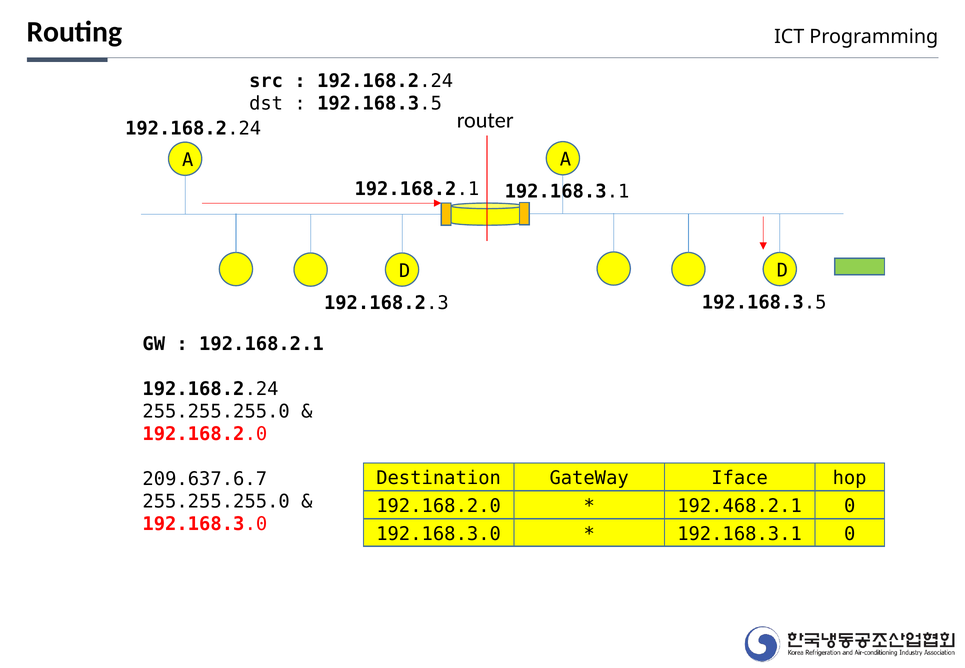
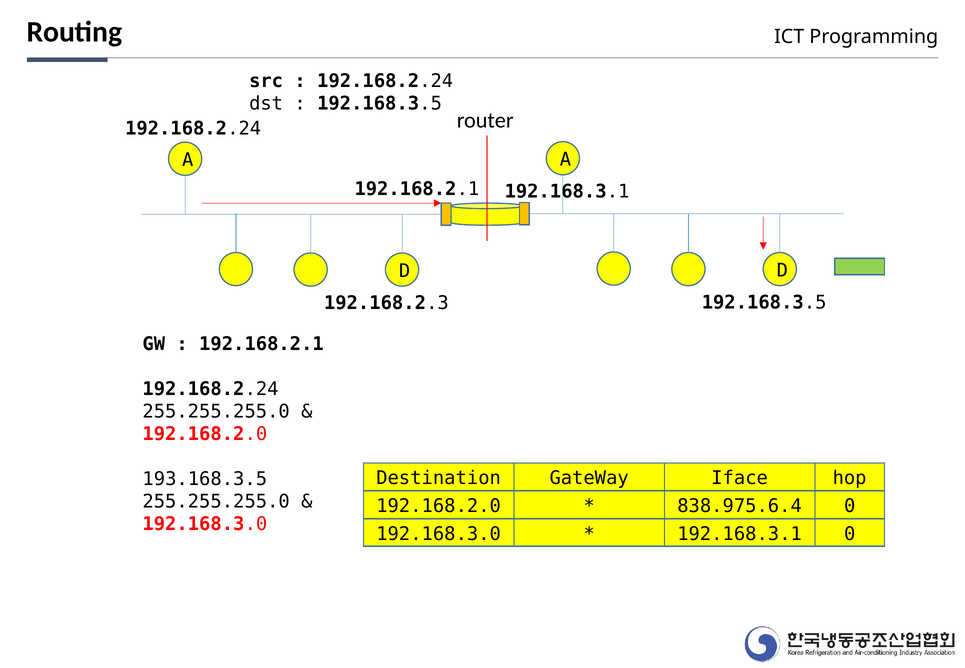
209.637.6.7: 209.637.6.7 -> 193.168.3.5 (205, 479)
192.468.2.1: 192.468.2.1 -> 838.975.6.4 (740, 506)
